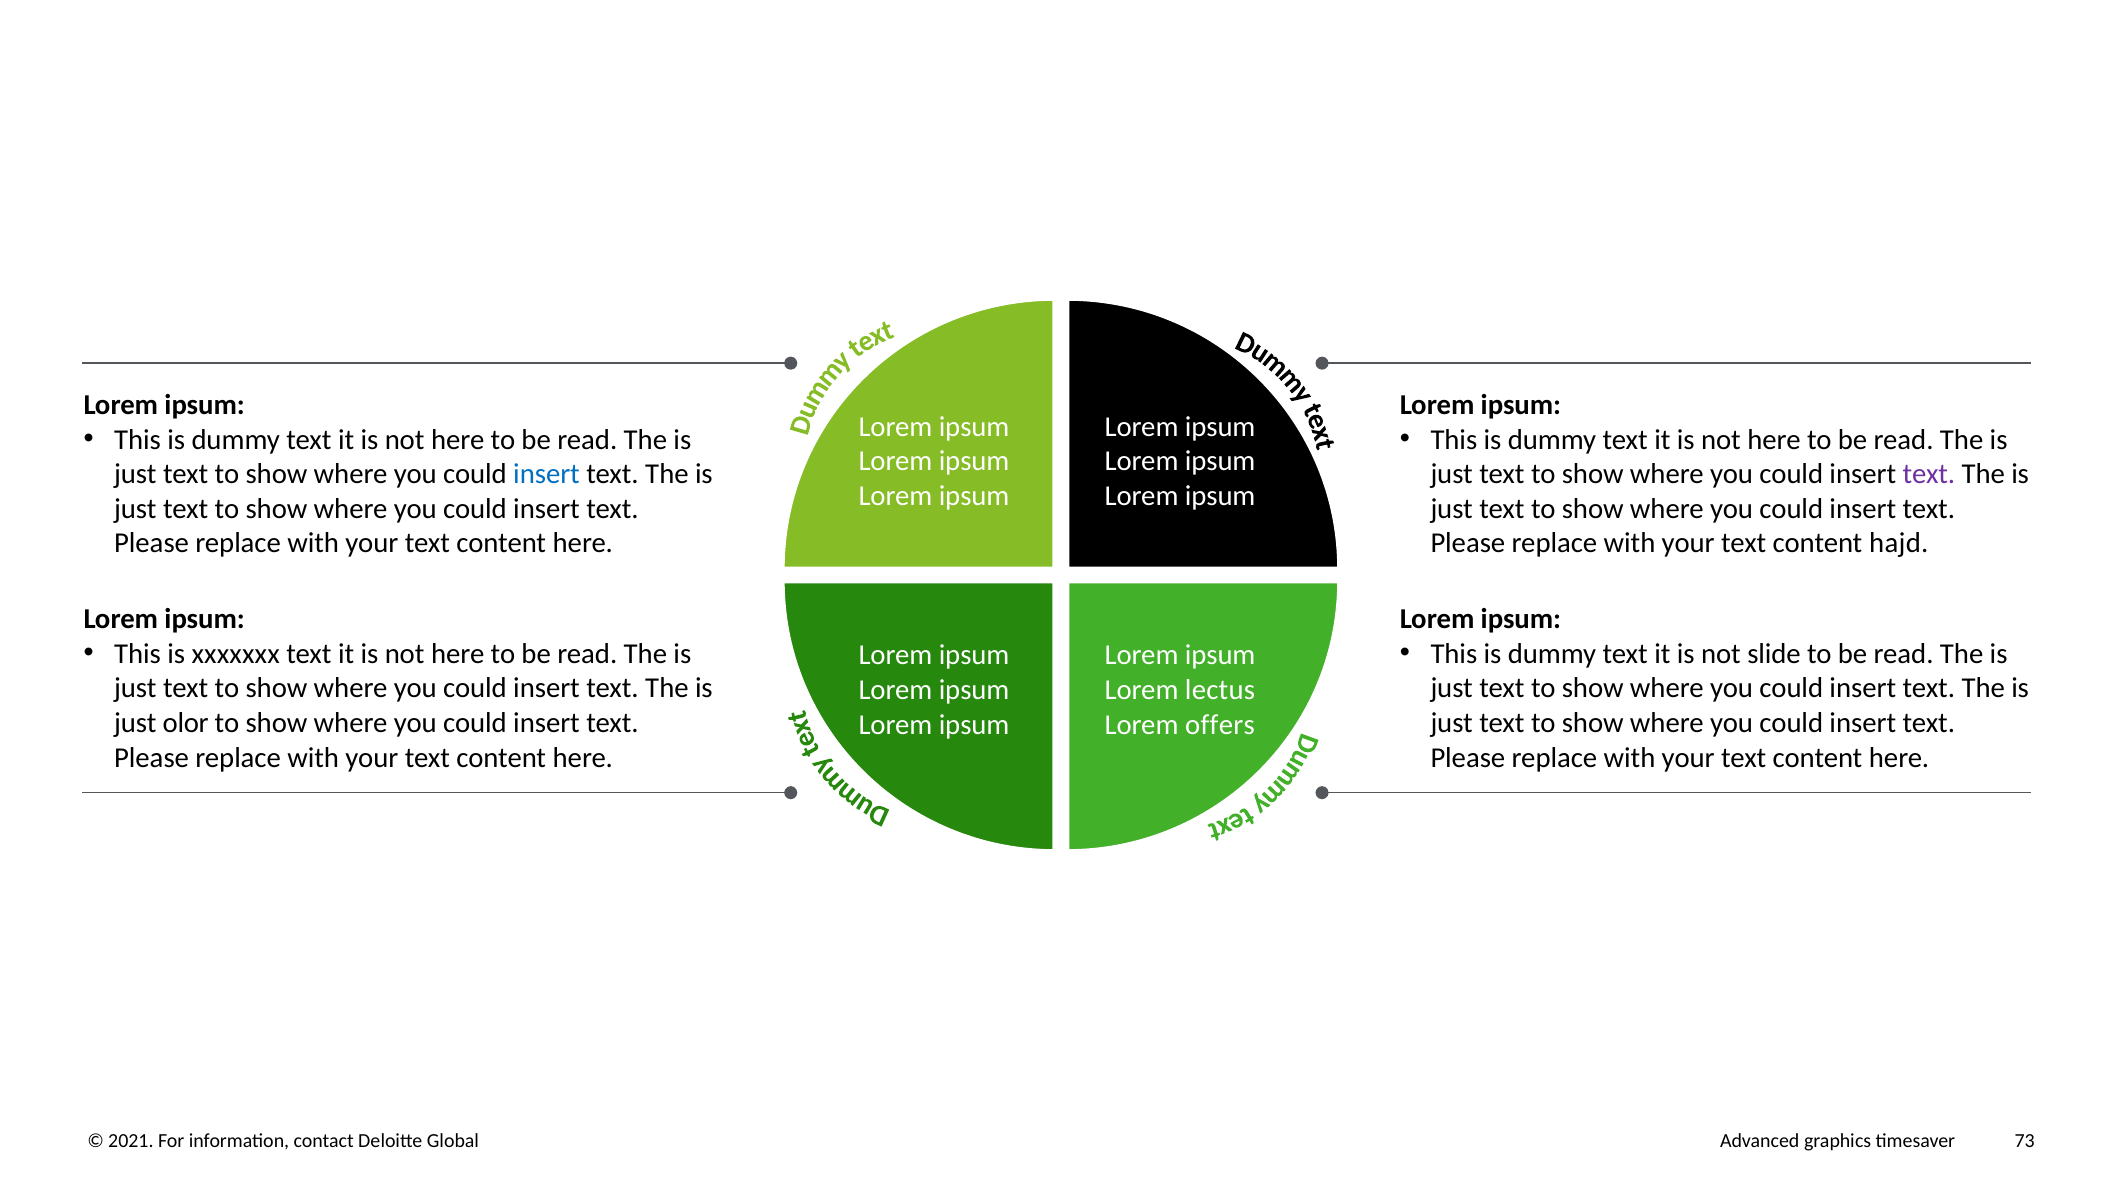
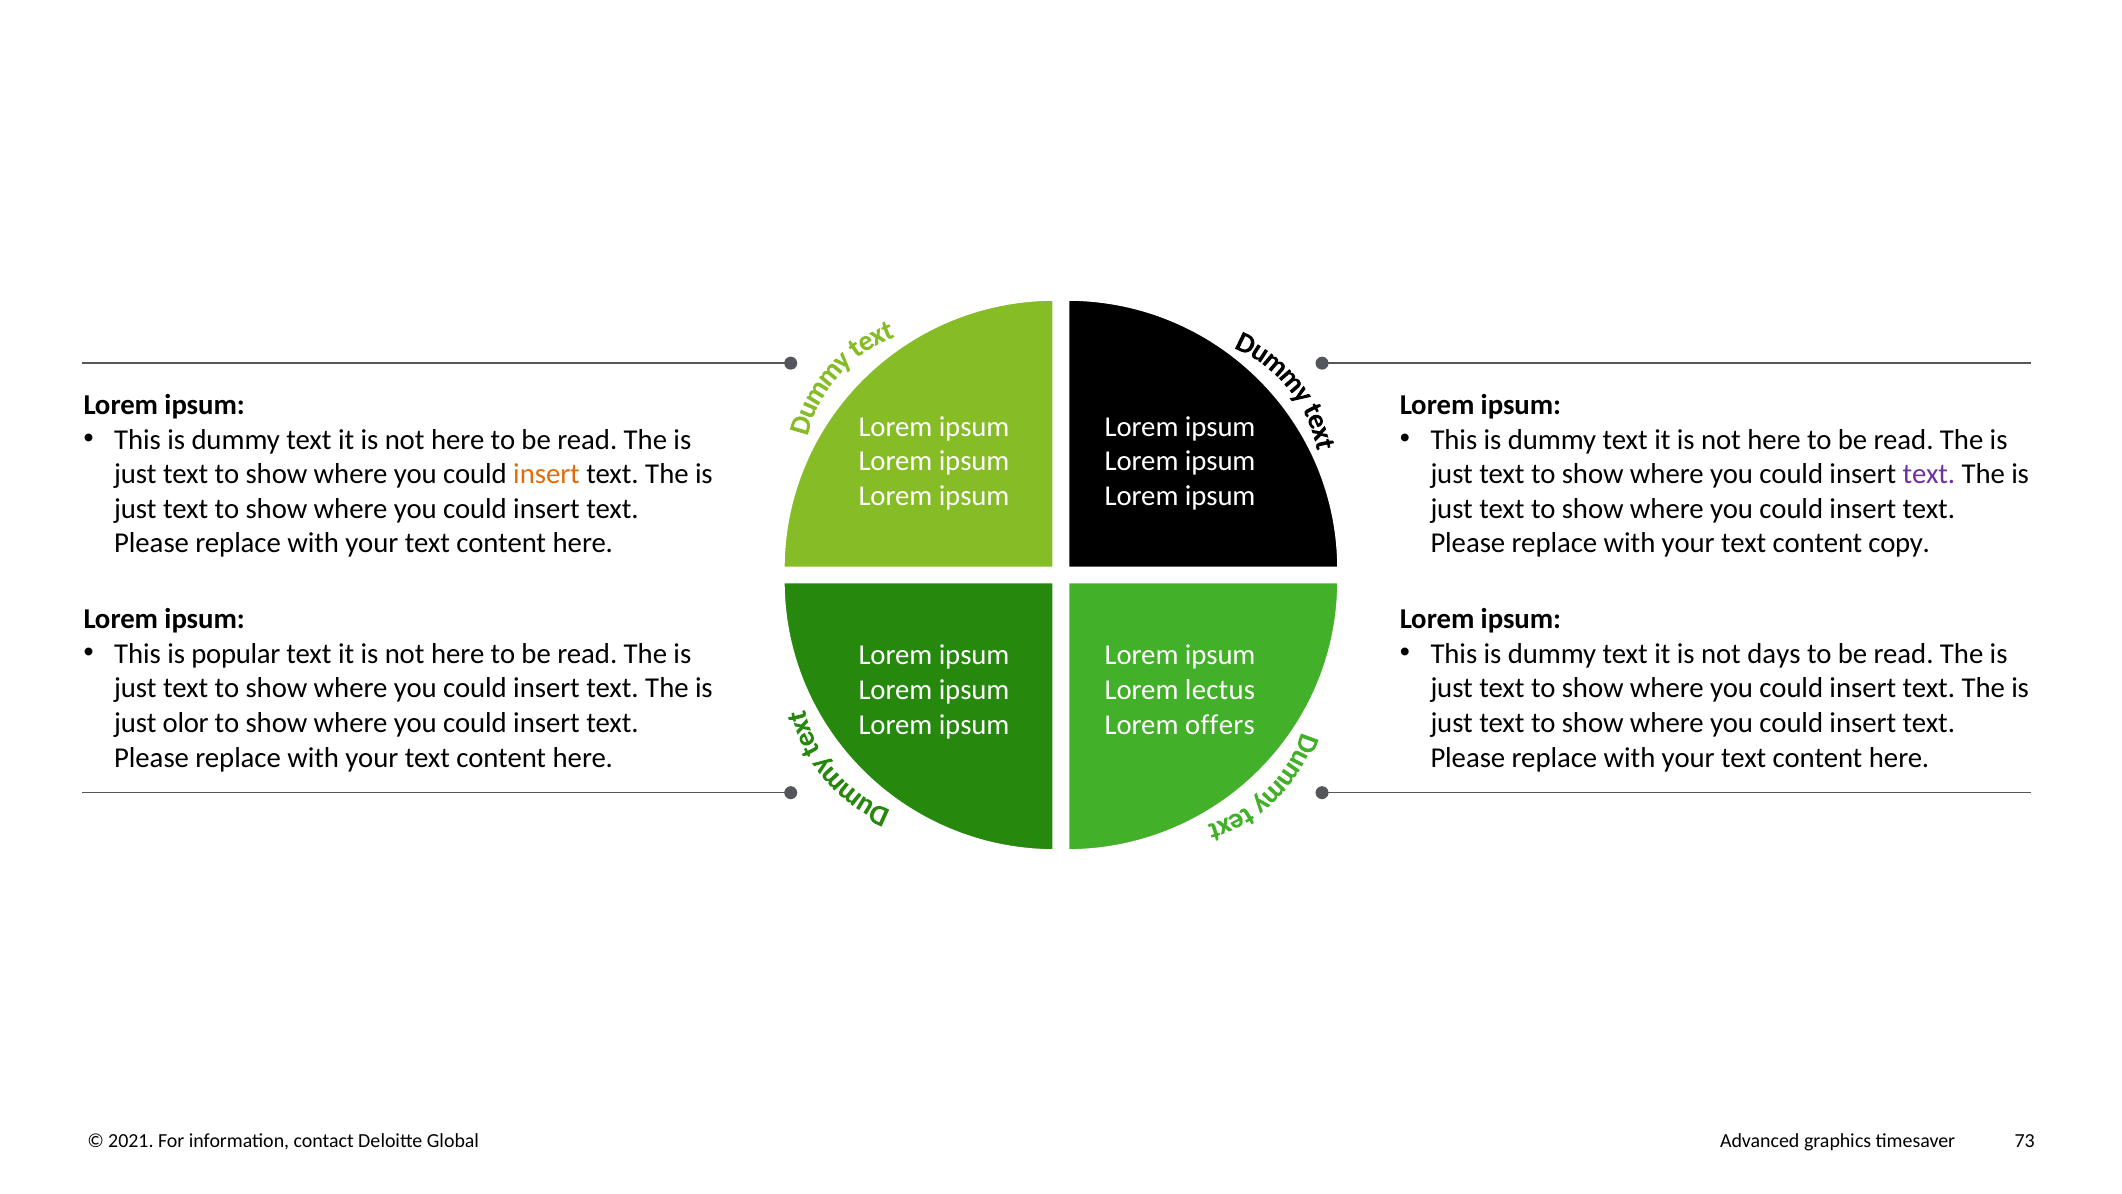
insert colour: blue -> orange (547, 474)
hajd: hajd -> copy (1899, 543)
xxxxxxx: xxxxxxx -> popular (236, 654)
slide: slide -> days (1774, 654)
